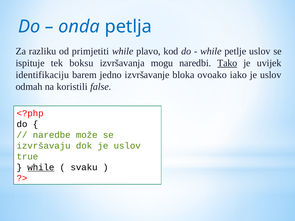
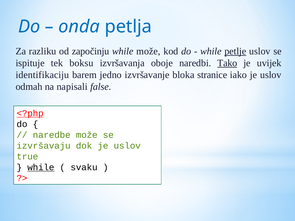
primjetiti: primjetiti -> započinju (91, 51)
while plavo: plavo -> može (148, 51)
petlje underline: none -> present (235, 51)
mogu: mogu -> oboje (162, 63)
ovoako: ovoako -> stranice (212, 75)
koristili: koristili -> napisali (72, 87)
<?php underline: none -> present (30, 113)
